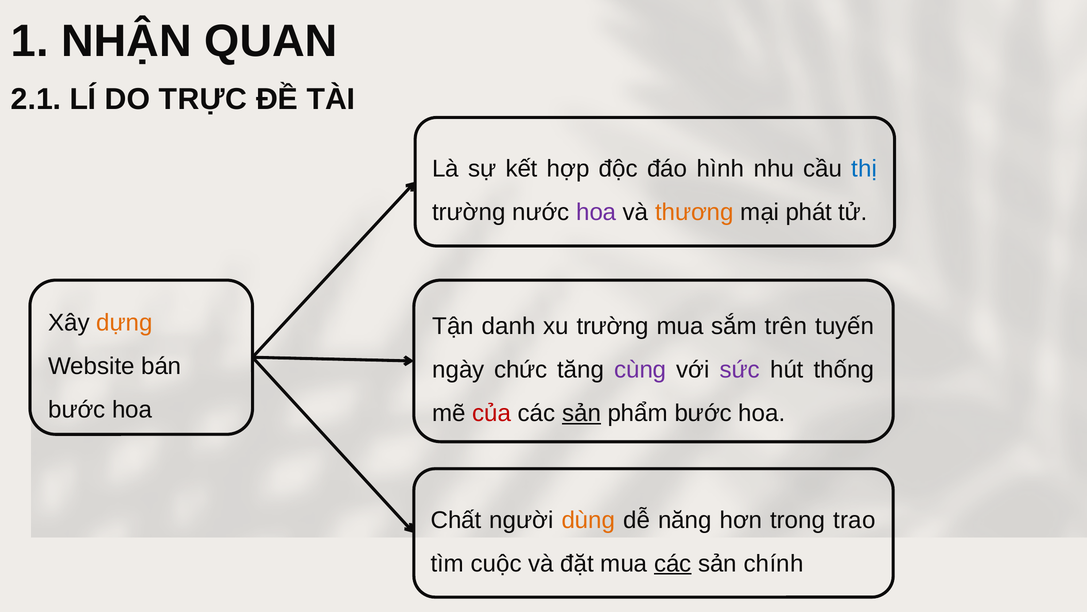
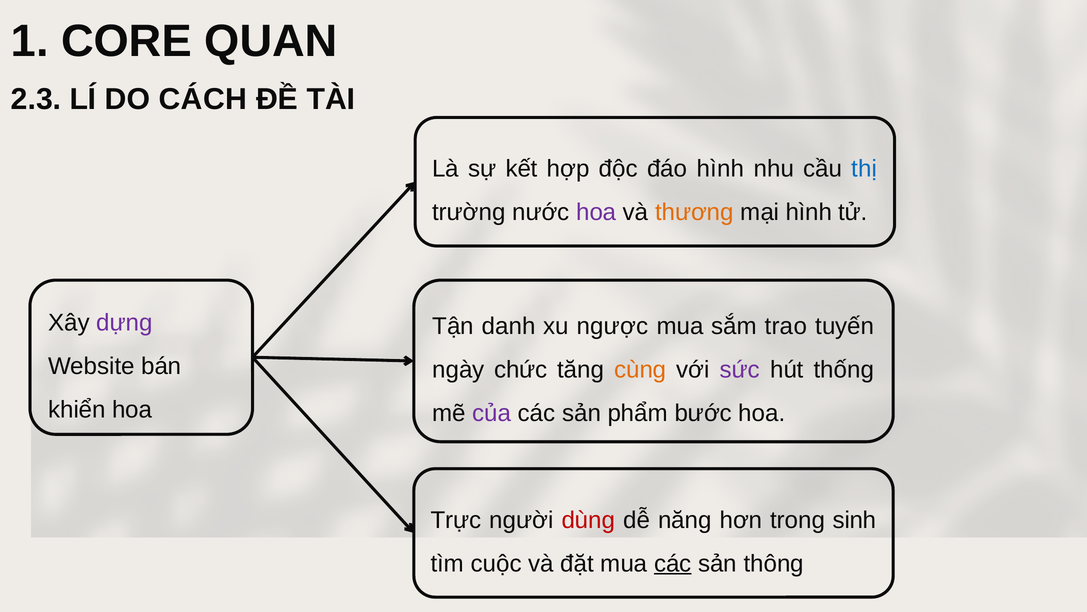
NHẬN: NHẬN -> CORE (126, 41)
2.1: 2.1 -> 2.3 (36, 99)
TRỰC: TRỰC -> CÁCH (203, 99)
mại phát: phát -> hình (809, 212)
dựng colour: orange -> purple (124, 322)
xu trường: trường -> ngược (612, 326)
trên: trên -> trao (786, 326)
cùng colour: purple -> orange (640, 370)
bước: bước -> khiển (77, 409)
của colour: red -> purple (492, 413)
sản underline: present -> none (582, 413)
Chất: Chất -> Trực (456, 520)
dùng colour: orange -> red (588, 520)
trao: trao -> sinh (855, 520)
chính: chính -> thông (774, 563)
